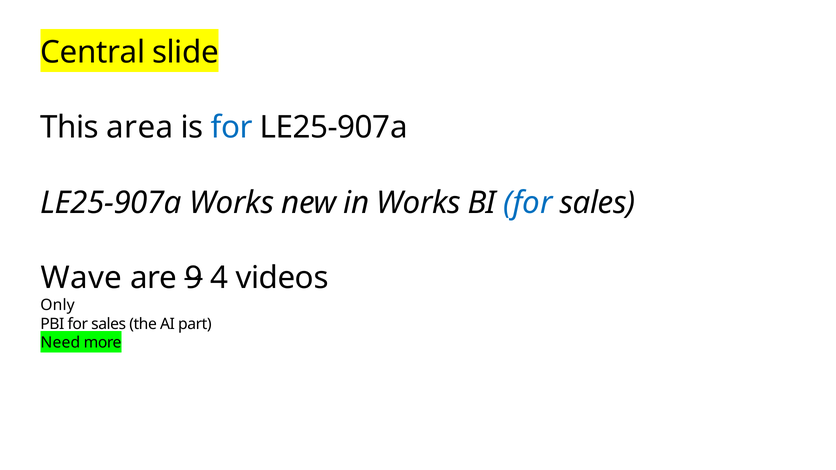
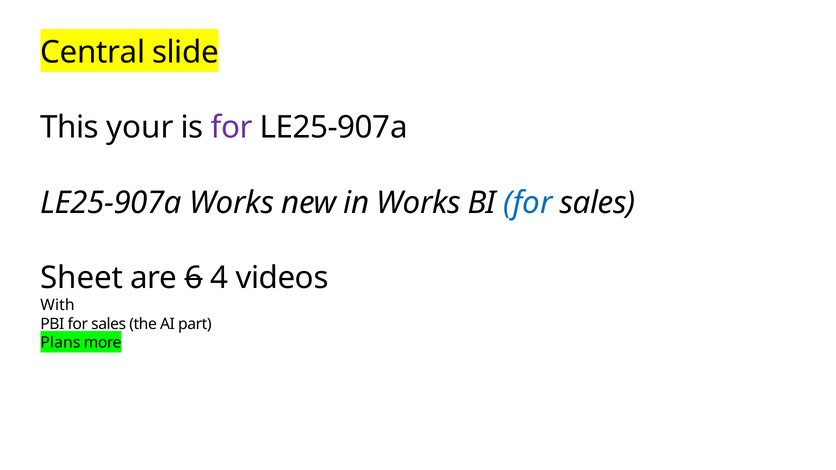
area: area -> your (140, 128)
for colour: blue -> purple (232, 128)
Wave: Wave -> Sheet (82, 278)
9: 9 -> 6 (194, 278)
Only: Only -> With (58, 305)
Need: Need -> Plans (60, 343)
